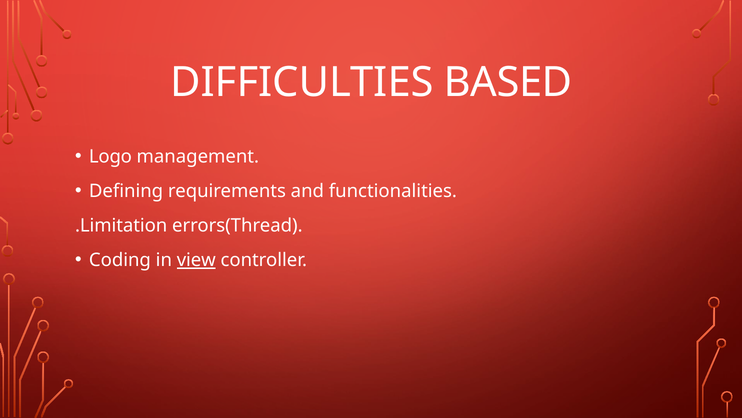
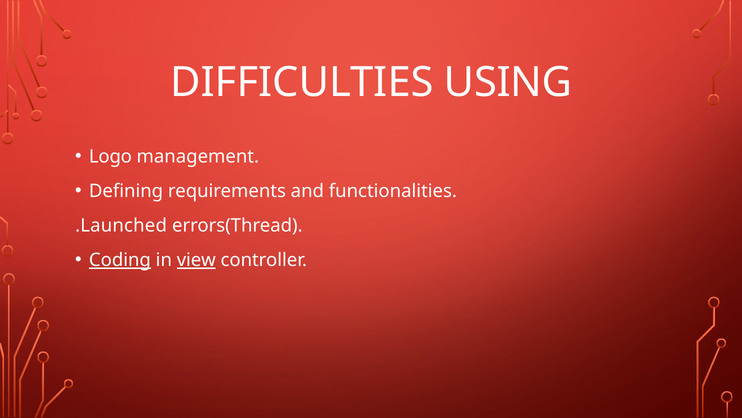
BASED: BASED -> USING (508, 82)
.Limitation: .Limitation -> .Launched (121, 225)
Coding underline: none -> present (120, 260)
